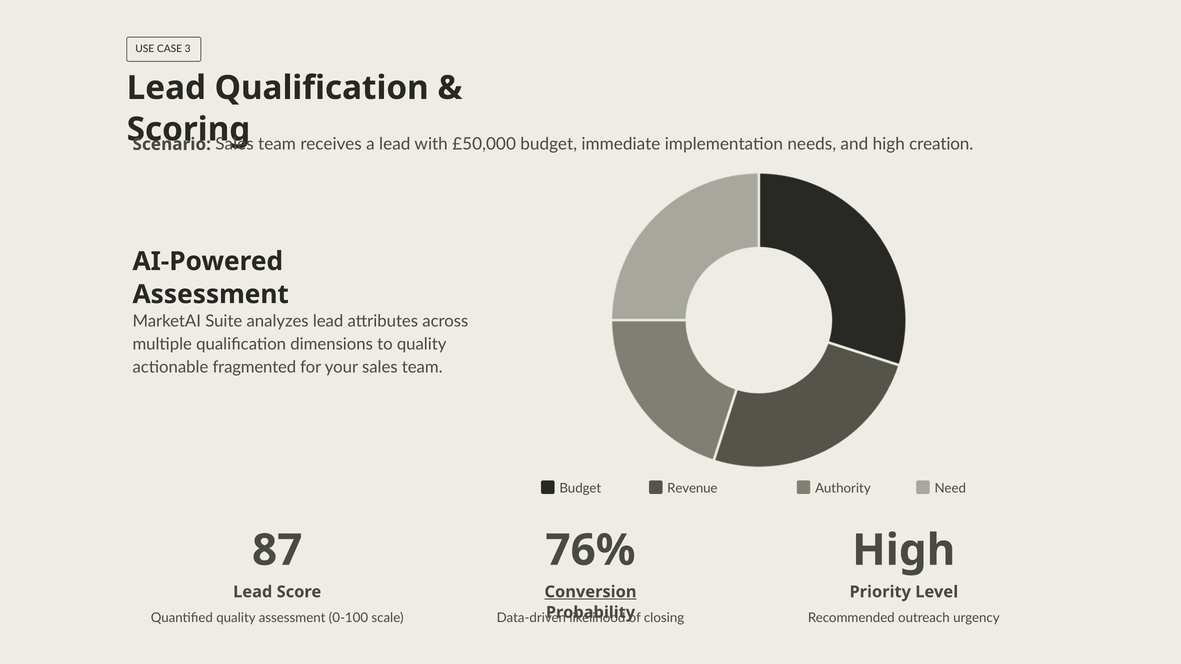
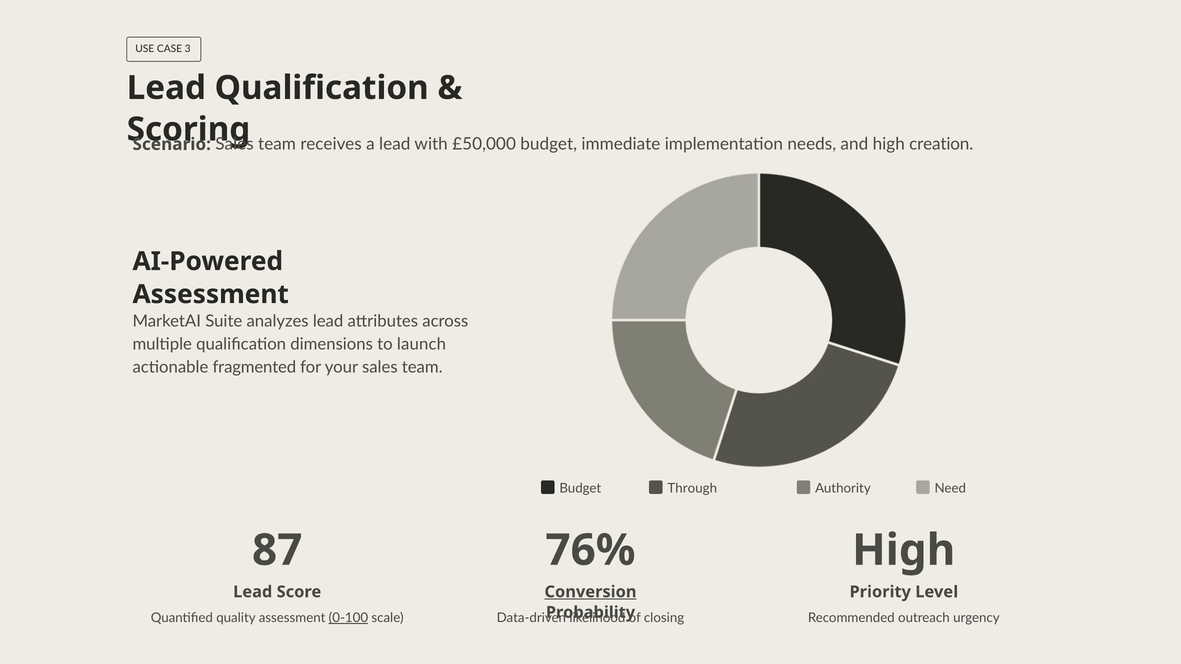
to quality: quality -> launch (422, 344)
Revenue: Revenue -> Through (692, 489)
0-100 underline: none -> present (348, 618)
